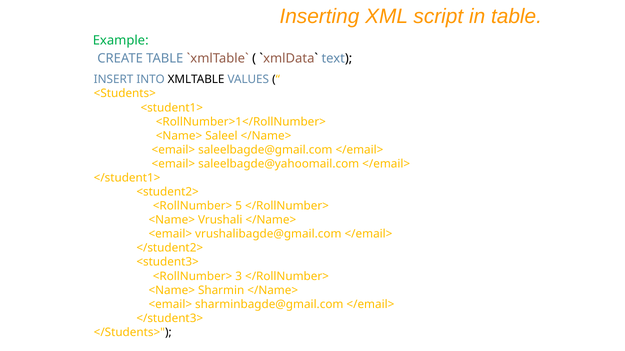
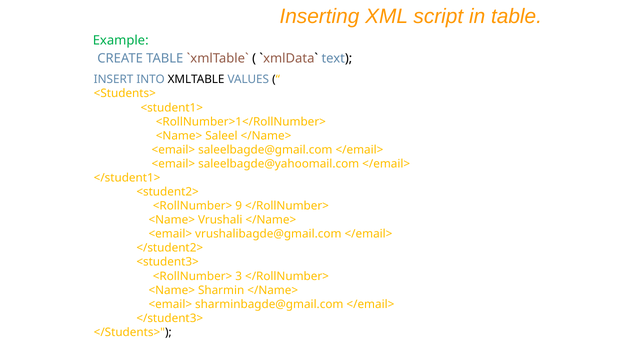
5: 5 -> 9 (239, 206)
